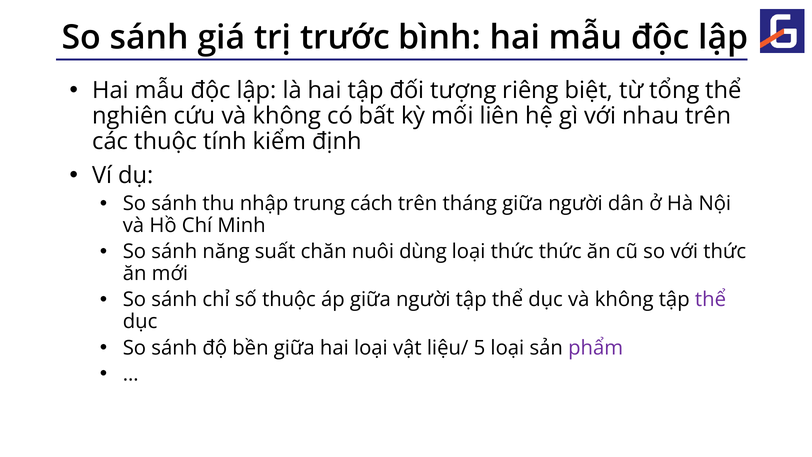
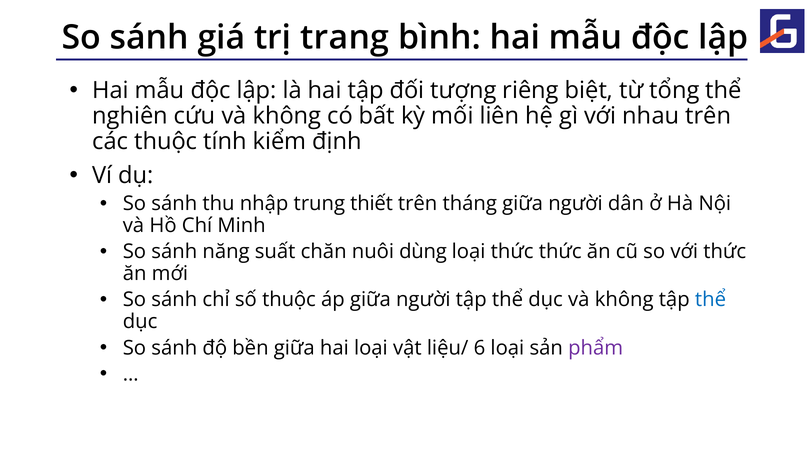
trước: trước -> trang (345, 38)
cách: cách -> thiết (372, 203)
thể colour: purple -> blue (711, 300)
5: 5 -> 6 (479, 348)
